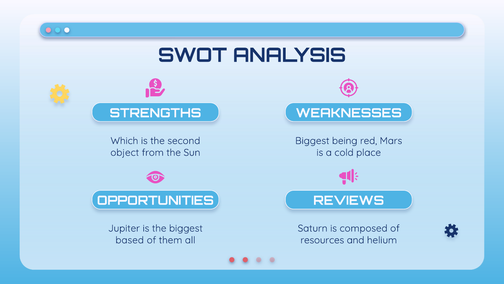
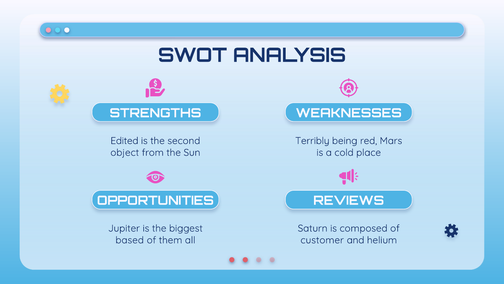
Which: Which -> Edited (124, 141)
Biggest: Biggest -> Terribly (312, 141)
resources: resources -> customer (322, 240)
